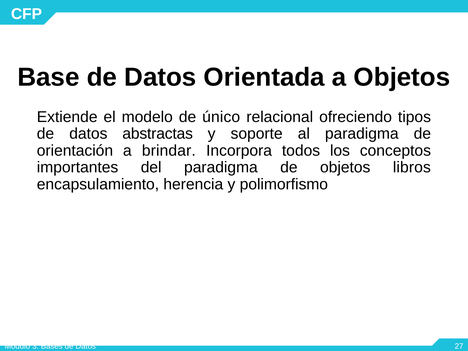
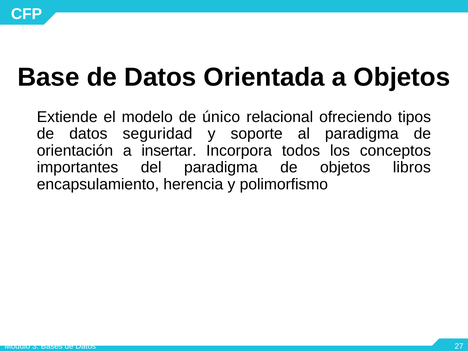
abstractas: abstractas -> seguridad (157, 134)
brindar: brindar -> insertar (169, 151)
